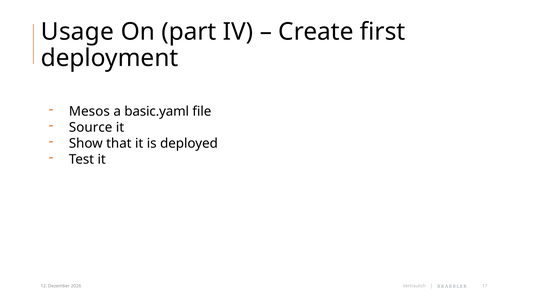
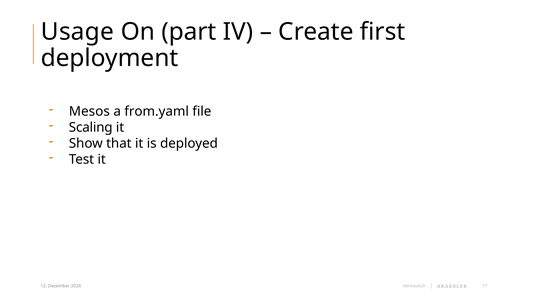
basic.yaml: basic.yaml -> from.yaml (157, 112)
Source: Source -> Scaling (91, 128)
